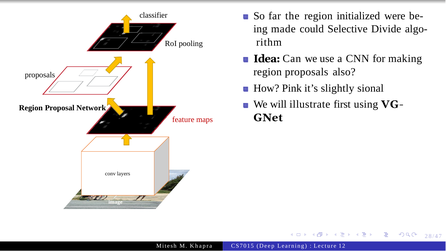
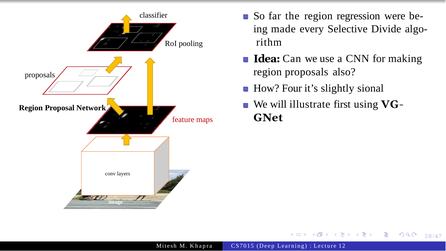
initialized: initialized -> regression (358, 16)
could: could -> every (312, 29)
Pink: Pink -> Four (292, 88)
